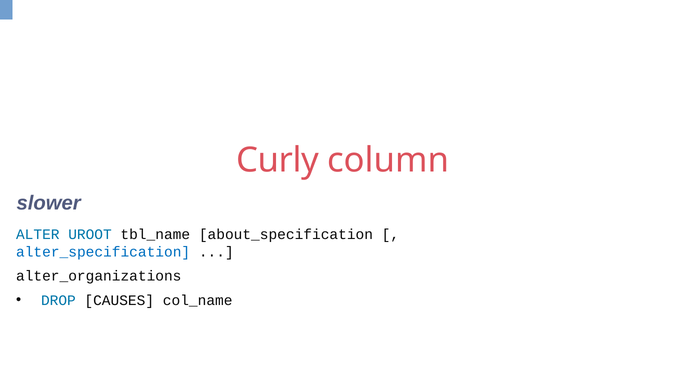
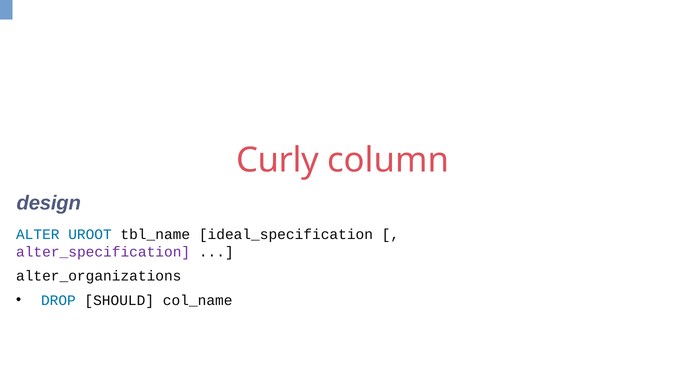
slower: slower -> design (49, 203)
about_specification: about_specification -> ideal_specification (286, 234)
alter_specification colour: blue -> purple (103, 252)
CAUSES: CAUSES -> SHOULD (119, 300)
